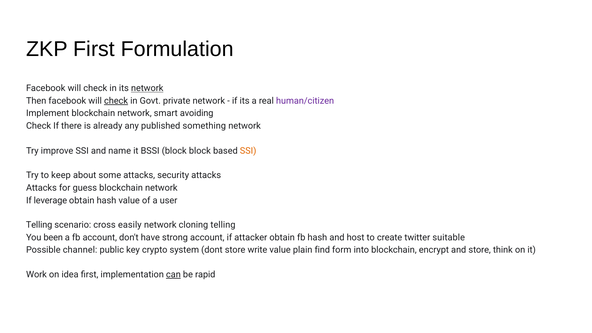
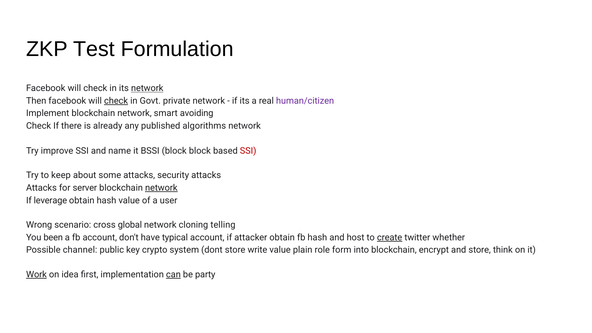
ZKP First: First -> Test (94, 49)
something: something -> algorithms (204, 126)
SSI colour: orange -> red (248, 151)
guess: guess -> server (85, 188)
network underline: none -> present (161, 188)
Telling: Telling -> Wrong (39, 225)
easily: easily -> global (130, 225)
strong: strong -> typical (175, 237)
create underline: none -> present (390, 237)
suitable: suitable -> whether (449, 237)
find: find -> role (322, 250)
Work underline: none -> present (36, 274)
rapid: rapid -> party (205, 274)
